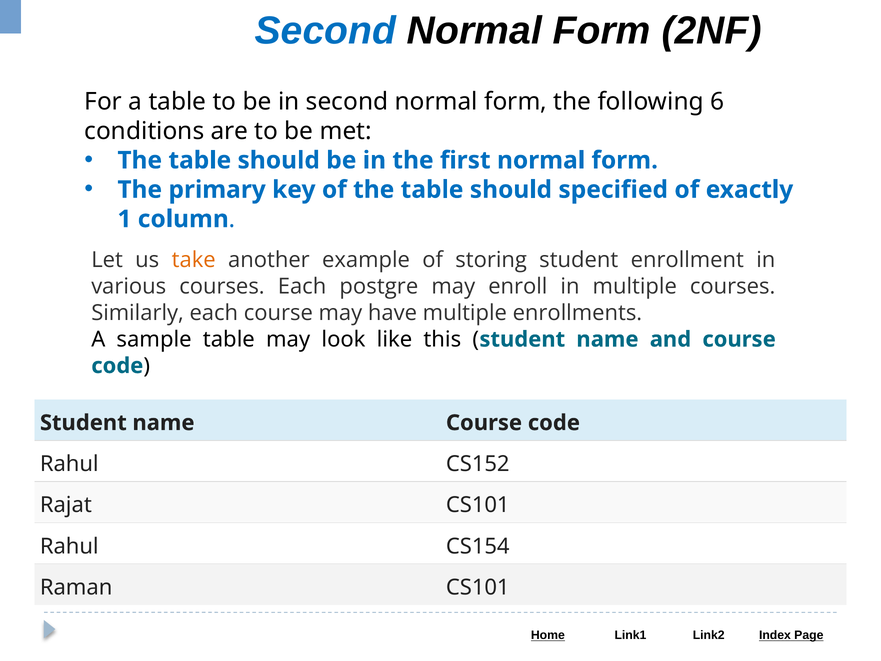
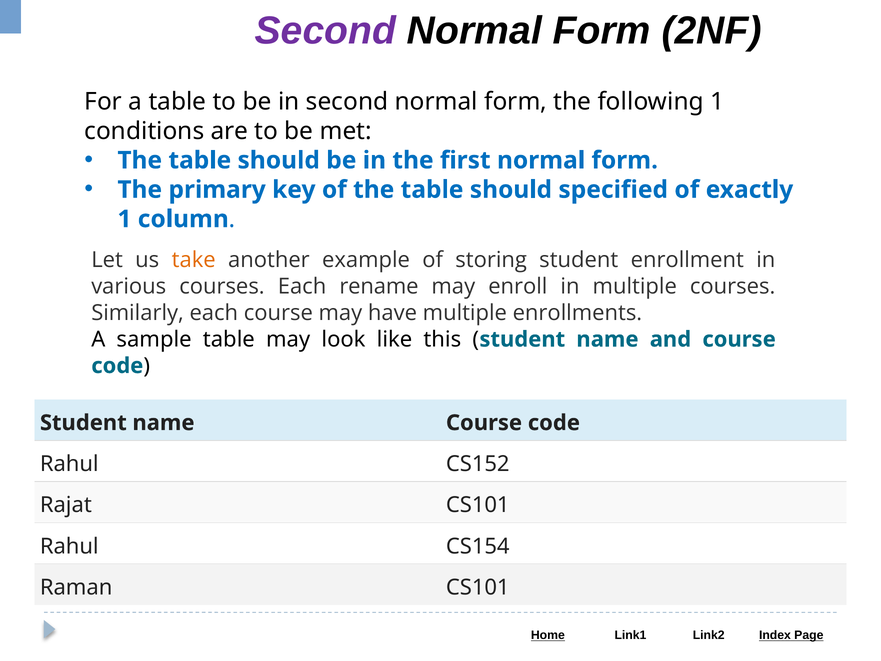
Second colour: blue -> purple (325, 31)
following 6: 6 -> 1 (717, 101)
postgre: postgre -> rename (379, 286)
